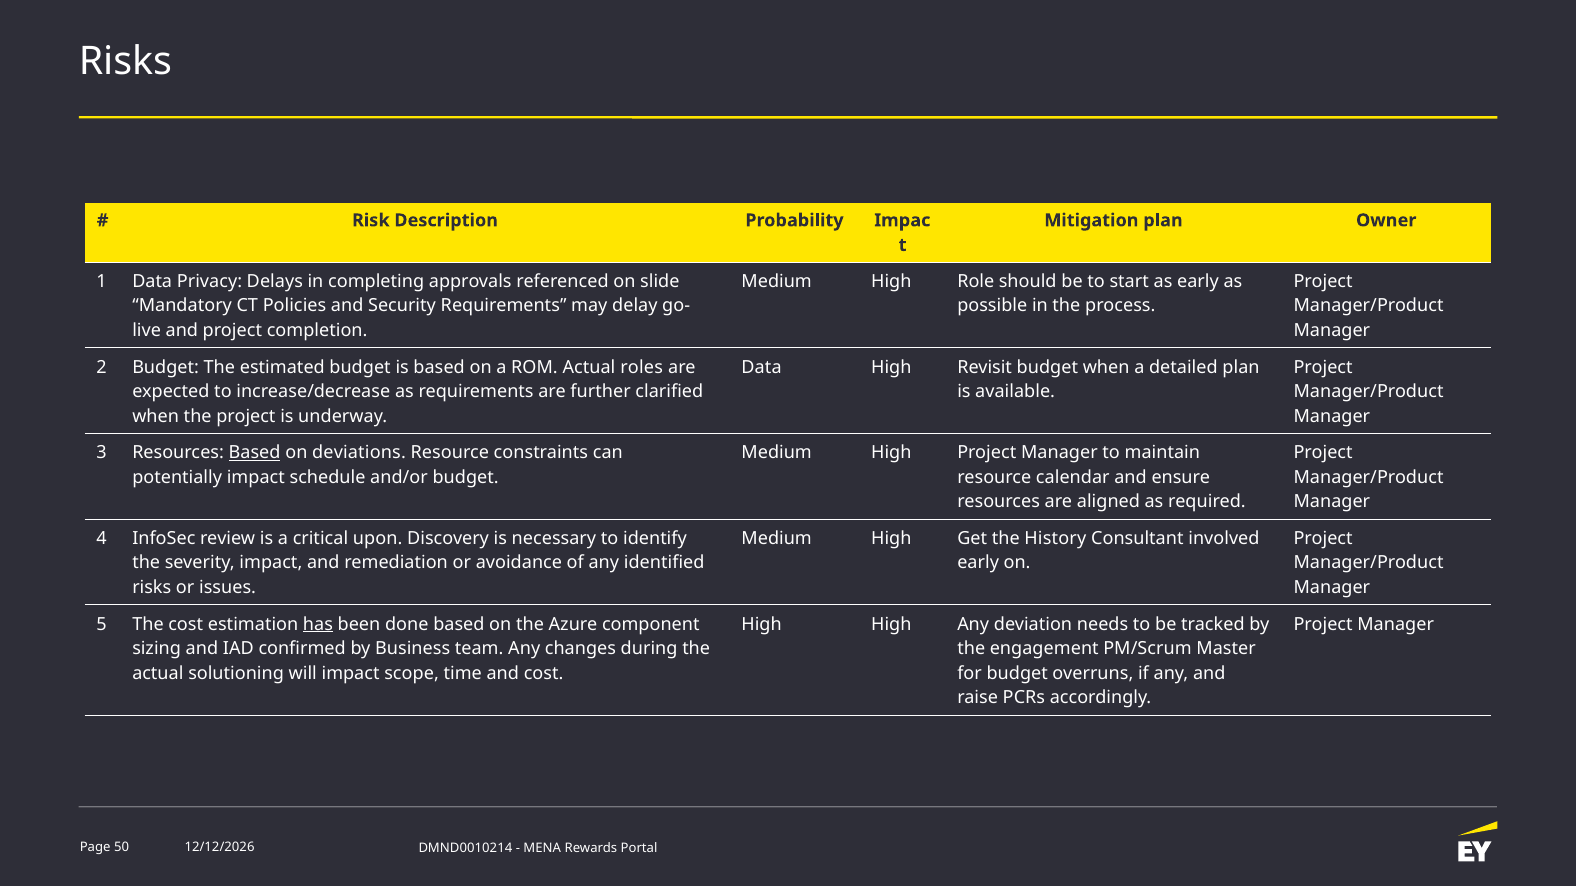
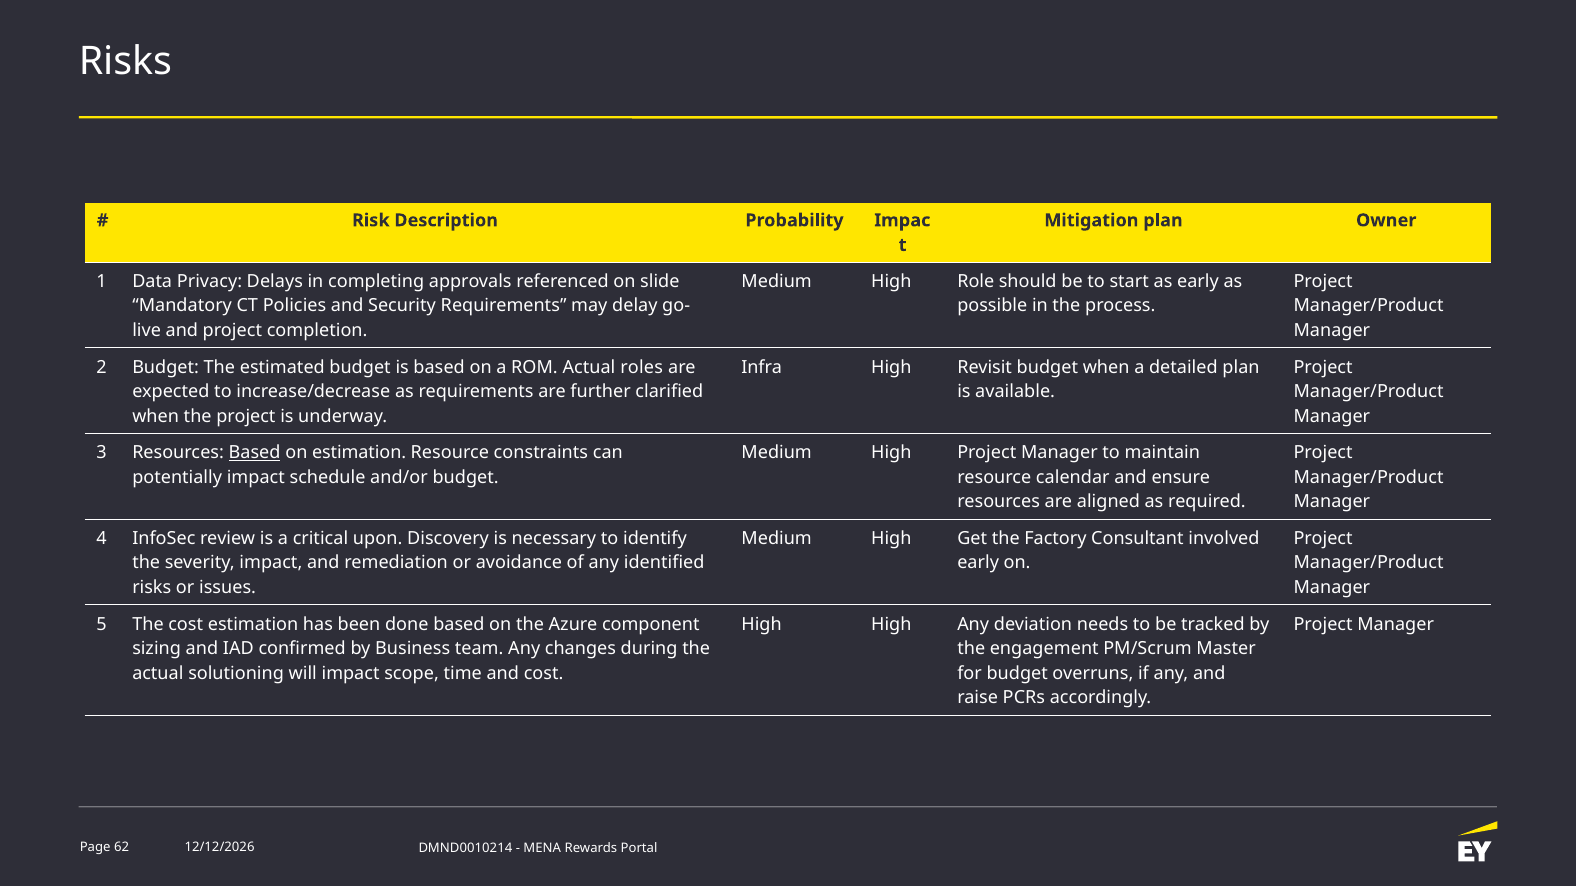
Data: Data -> Infra (762, 367)
on deviations: deviations -> estimation (359, 453)
History: History -> Factory (1055, 538)
has underline: present -> none (318, 624)
50: 50 -> 62 (122, 847)
